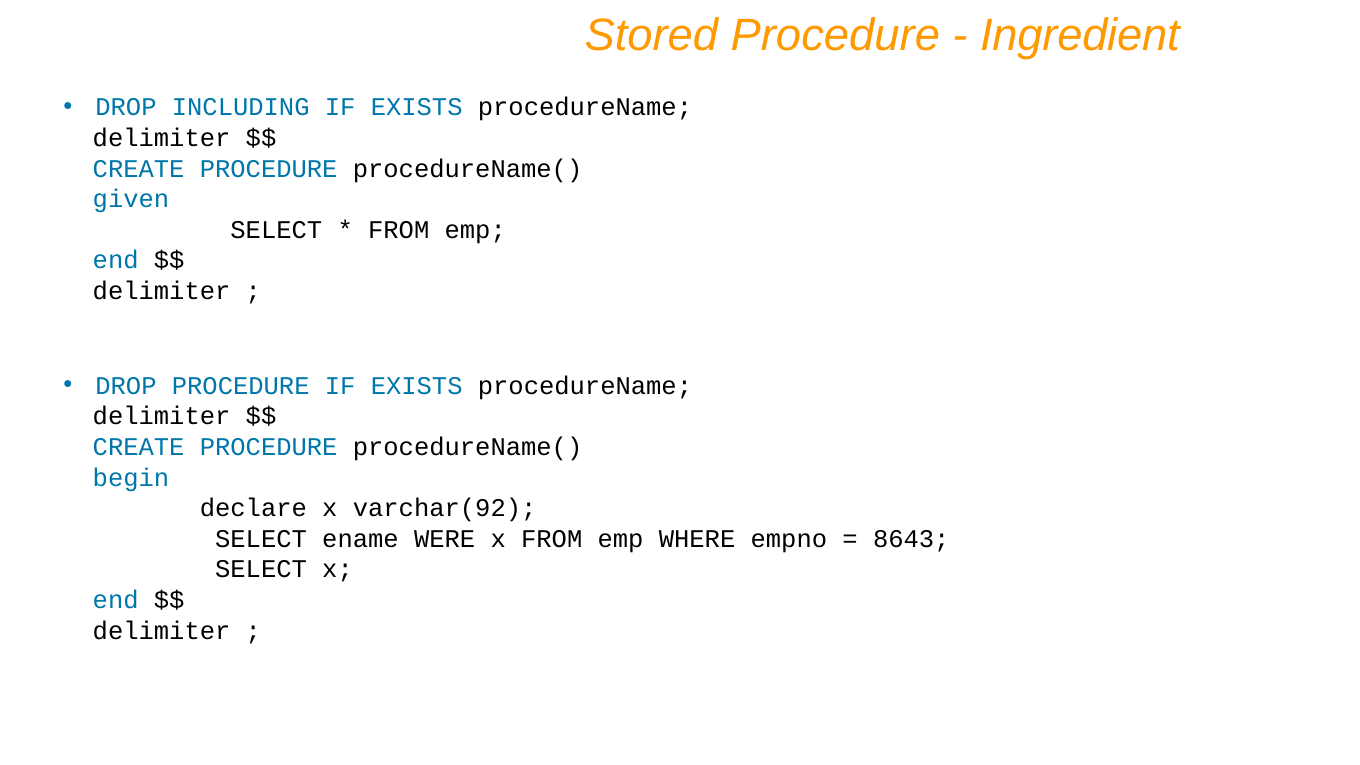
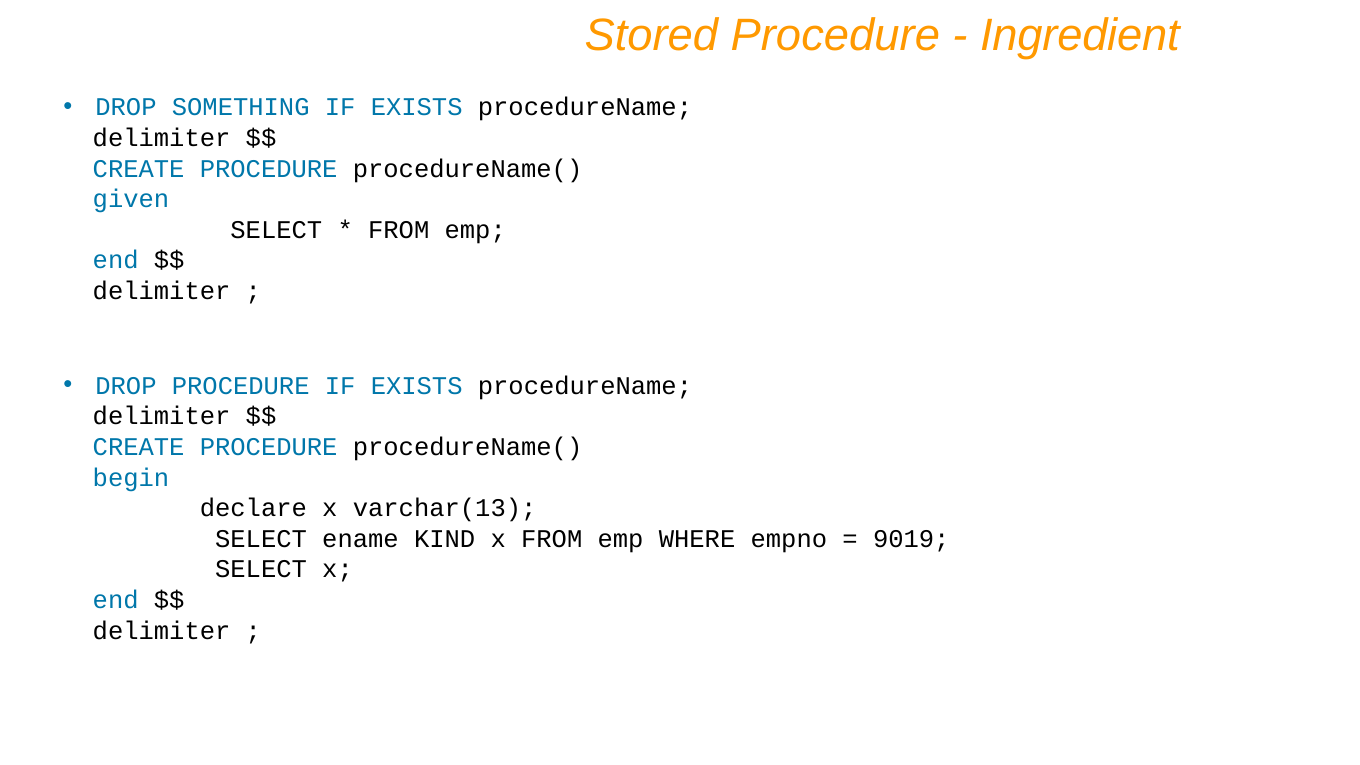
INCLUDING: INCLUDING -> SOMETHING (241, 107)
varchar(92: varchar(92 -> varchar(13 (445, 508)
WERE: WERE -> KIND (445, 539)
8643: 8643 -> 9019 (911, 539)
